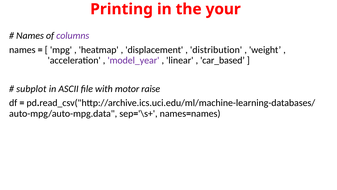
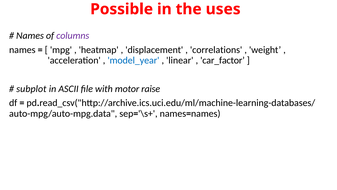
Printing: Printing -> Possible (122, 9)
your: your -> uses (223, 9)
distribution: distribution -> correlations (216, 50)
model_year colour: purple -> blue (133, 60)
car_based: car_based -> car_factor (222, 60)
